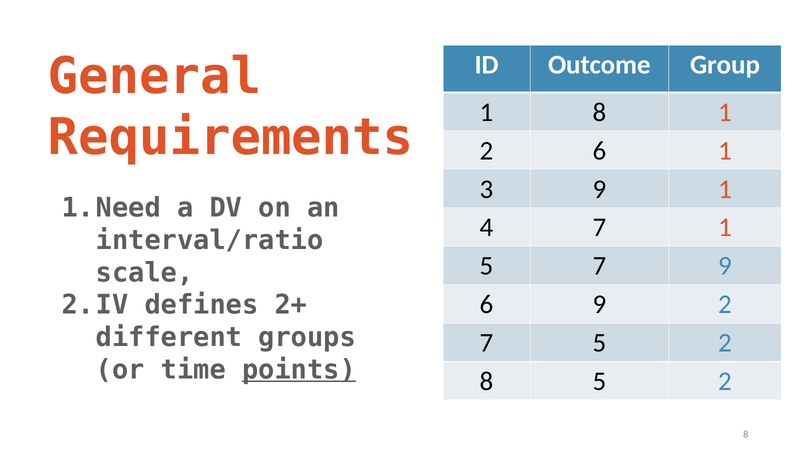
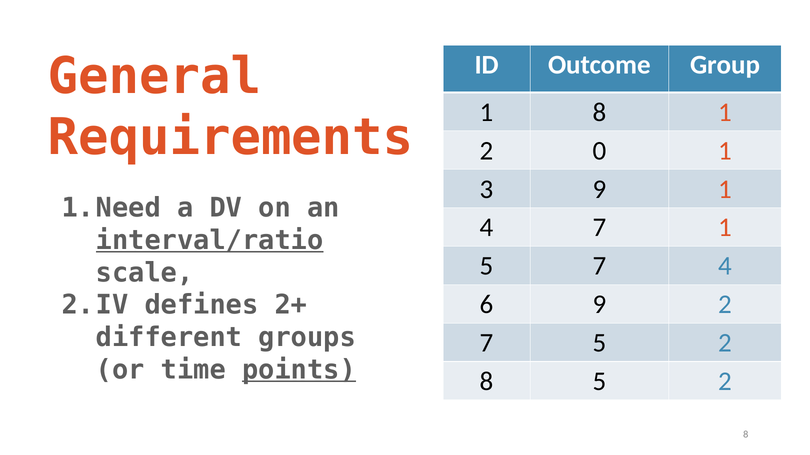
2 6: 6 -> 0 (600, 151)
interval/ratio underline: none -> present (210, 241)
7 9: 9 -> 4 (725, 266)
